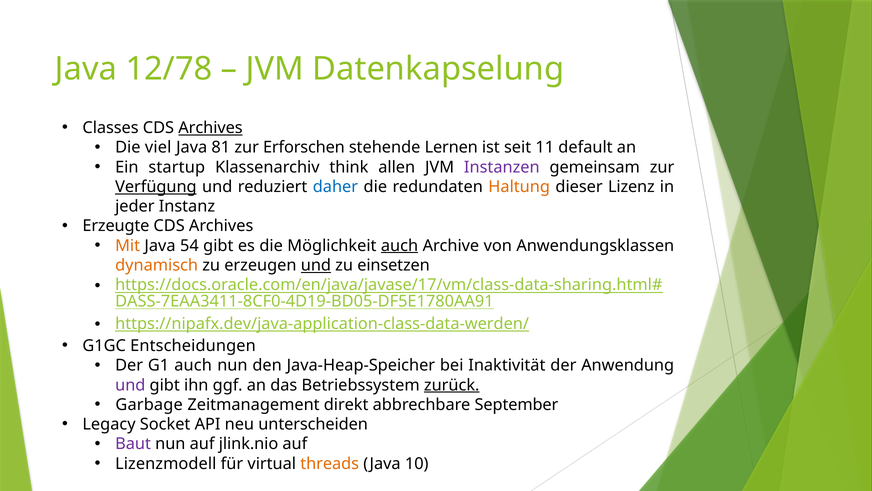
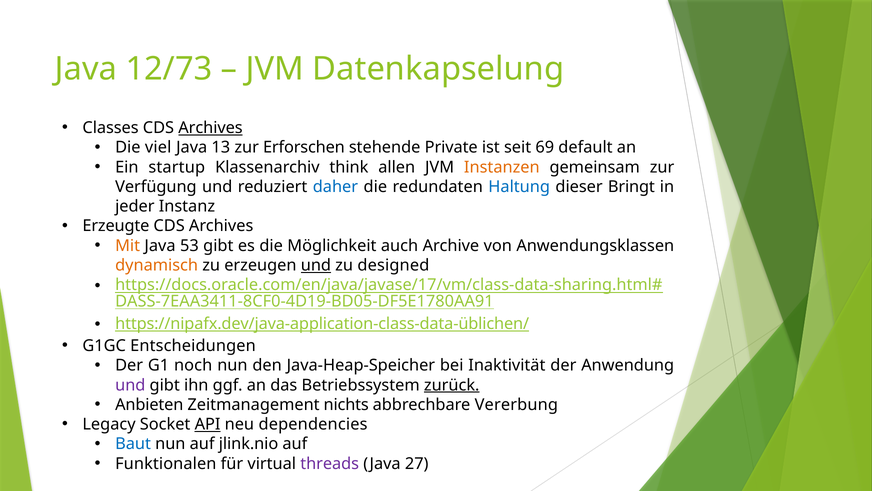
12/78: 12/78 -> 12/73 (169, 69)
81: 81 -> 13 (221, 147)
Lernen: Lernen -> Private (451, 147)
11: 11 -> 69 (545, 147)
Instanzen colour: purple -> orange (502, 167)
Verfügung underline: present -> none (156, 187)
Haltung colour: orange -> blue (519, 187)
Lizenz: Lizenz -> Bringt (631, 187)
54: 54 -> 53 (189, 245)
auch underline: present -> none (400, 245)
einsetzen: einsetzen -> designed (393, 265)
https://nipafx.dev/java-application-class-data-werden/: https://nipafx.dev/java-application-class-data-werden/ -> https://nipafx.dev/java-application-class-data-üblichen/ (322, 323)
G1 auch: auch -> noch (193, 365)
Garbage: Garbage -> Anbieten (149, 404)
direkt: direkt -> nichts (346, 404)
September: September -> Vererbung (516, 404)
API underline: none -> present (208, 424)
unterscheiden: unterscheiden -> dependencies (313, 424)
Baut colour: purple -> blue (133, 444)
Lizenzmodell: Lizenzmodell -> Funktionalen (166, 463)
threads colour: orange -> purple (330, 463)
10: 10 -> 27 (417, 463)
